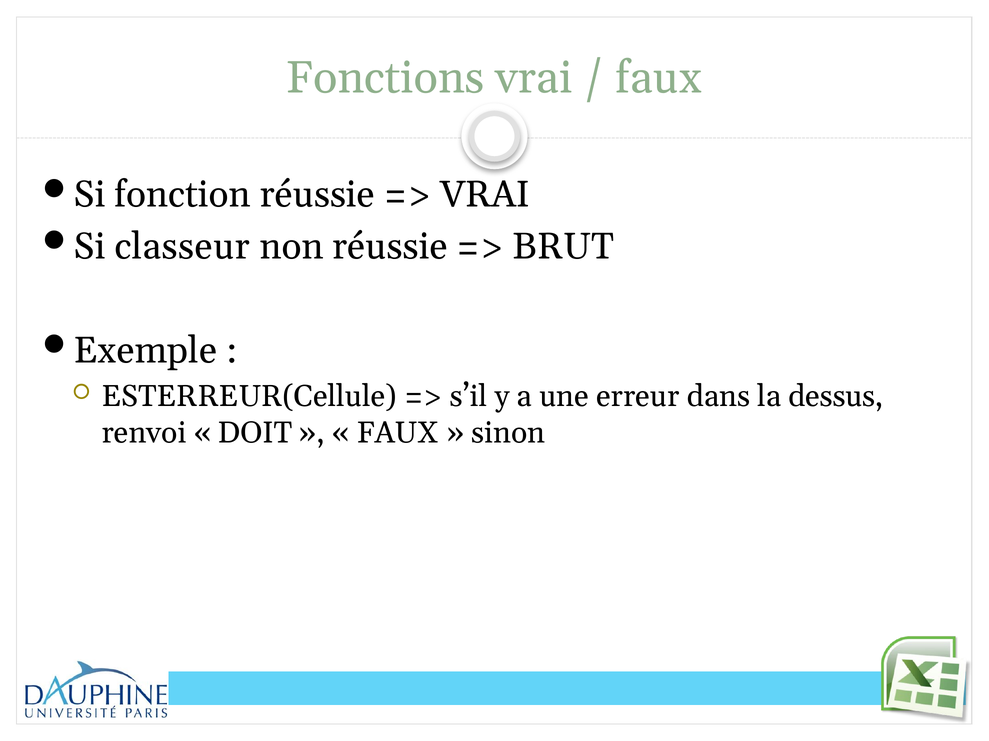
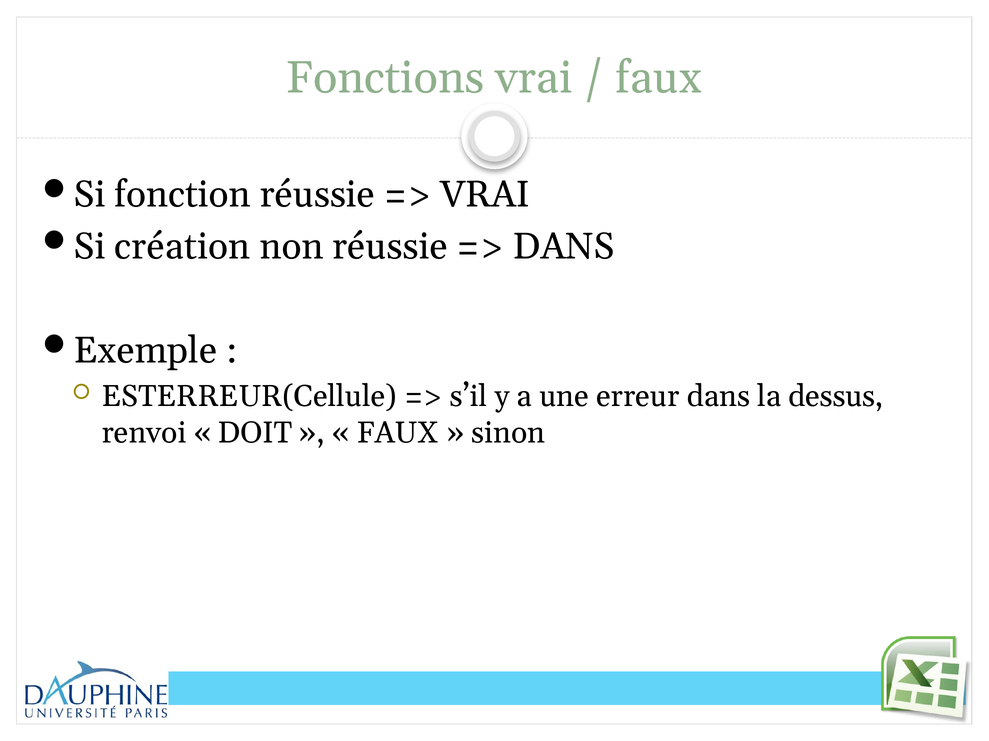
classeur: classeur -> création (182, 247)
BRUT: BRUT -> DANS (564, 247)
